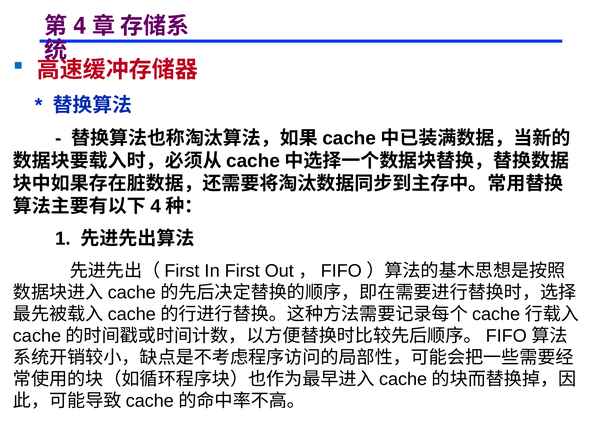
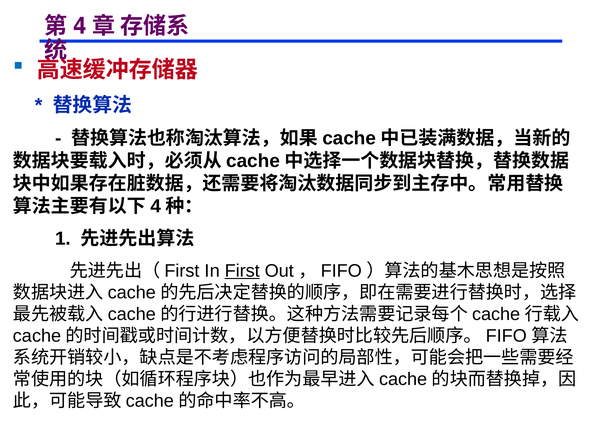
First underline: none -> present (242, 271)
